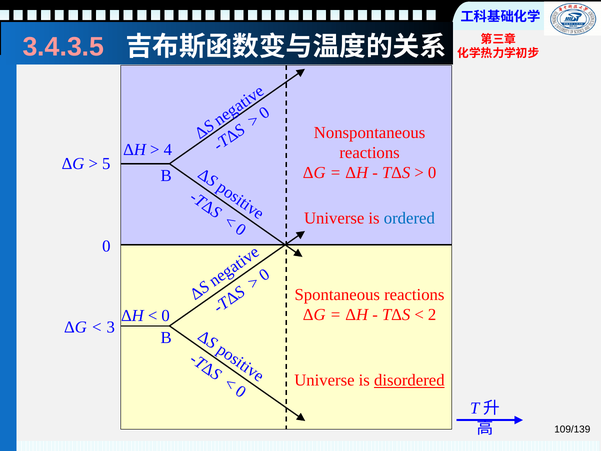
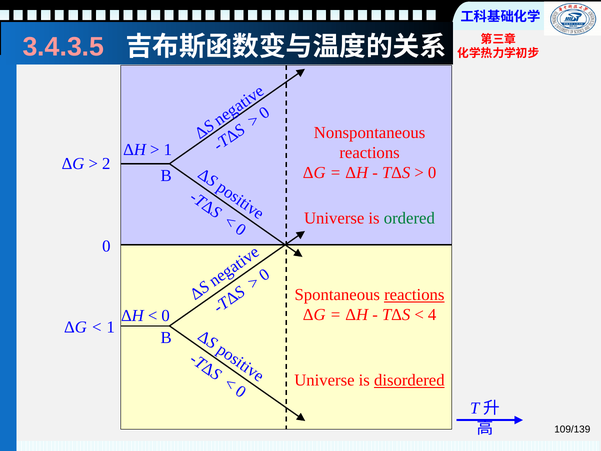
4: 4 -> 1 (168, 150)
5: 5 -> 2 (106, 164)
ordered colour: blue -> green (409, 218)
reactions underline: none -> present (414, 295)
2: 2 -> 4 (432, 315)
3: 3 -> 1 (111, 327)
